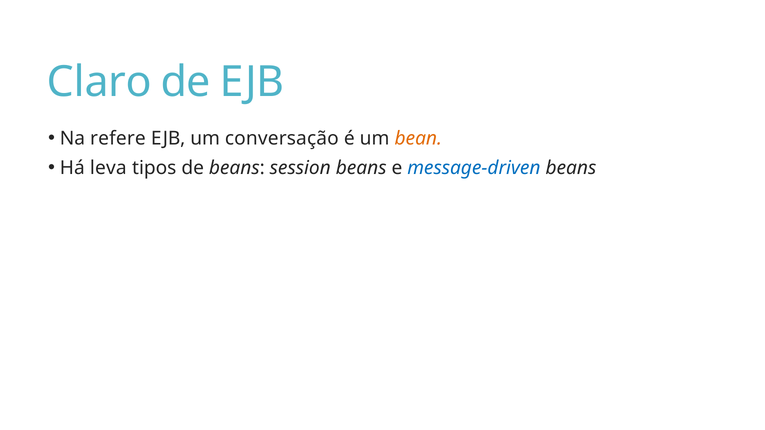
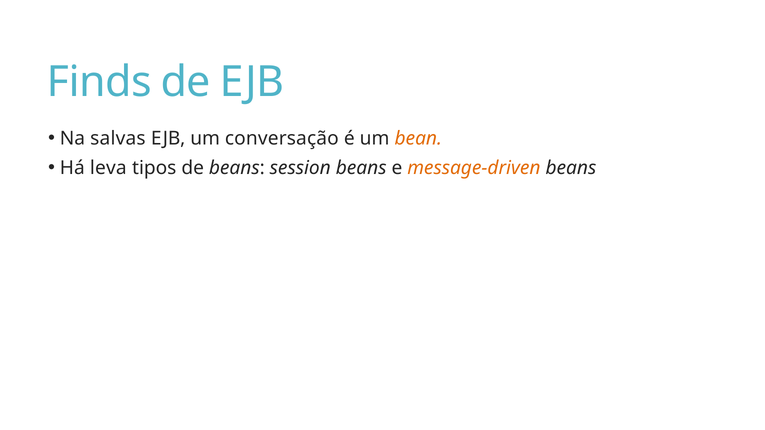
Claro: Claro -> Finds (99, 82)
refere: refere -> salvas (118, 138)
message-driven colour: blue -> orange (474, 168)
